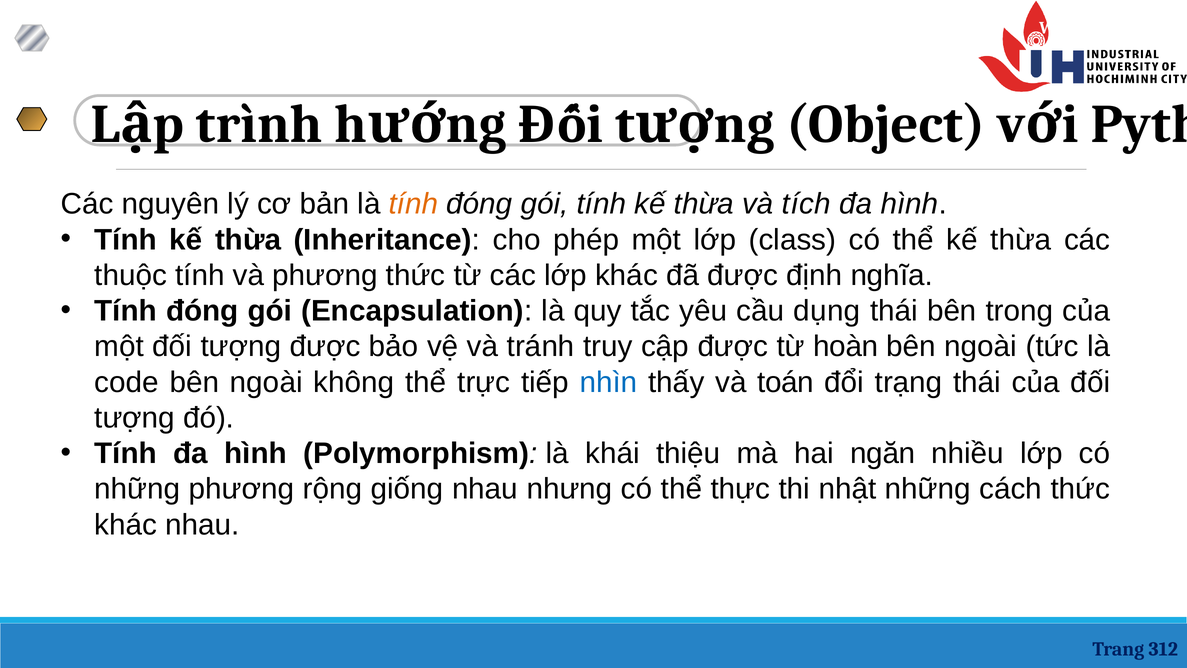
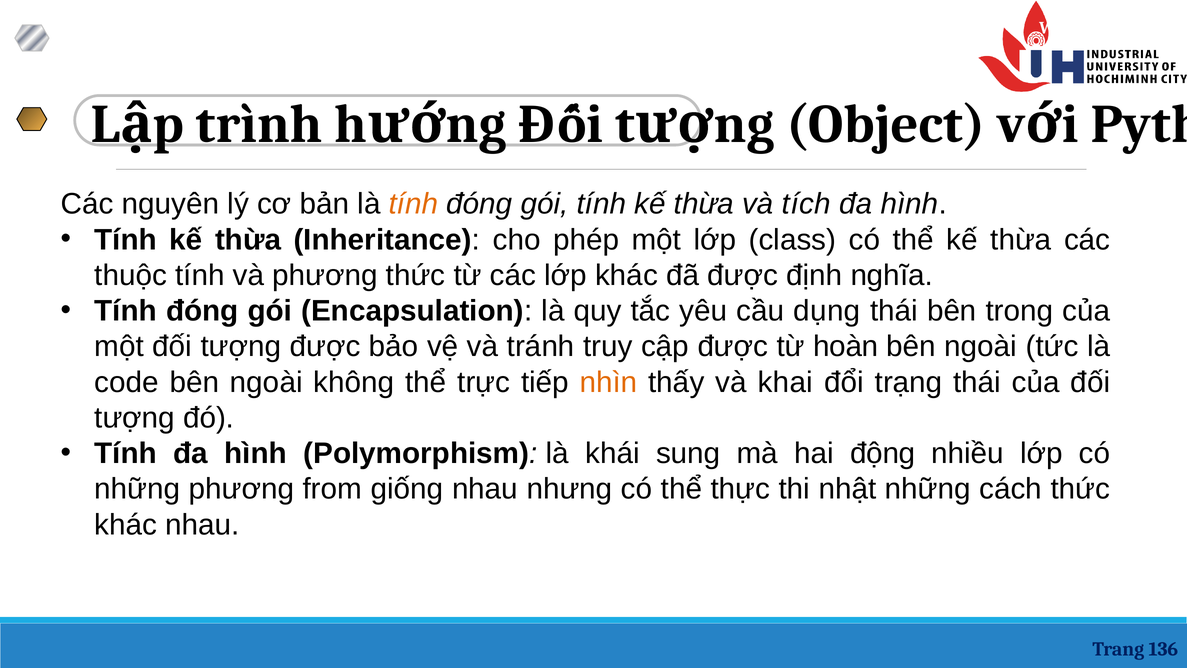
nhìn colour: blue -> orange (609, 382)
toán: toán -> khai (785, 382)
thiệu: thiệu -> sung (688, 453)
ngăn: ngăn -> động (883, 453)
rộng: rộng -> from (332, 489)
312: 312 -> 136 (1163, 649)
